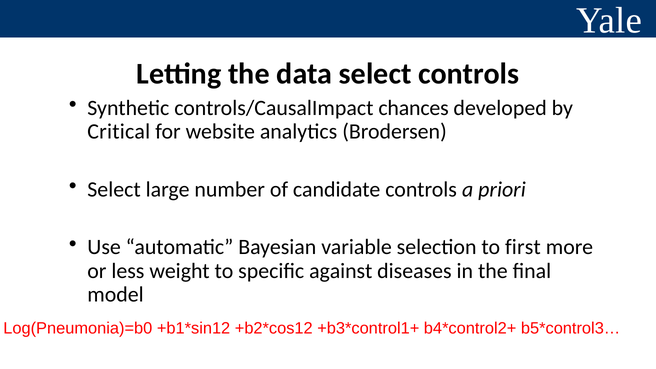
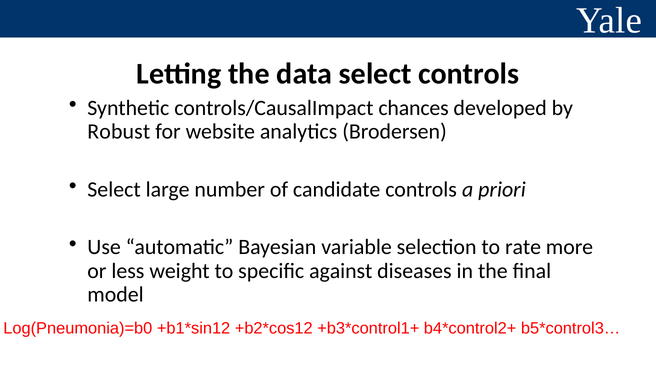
Critical: Critical -> Robust (119, 132)
first: first -> rate (523, 247)
